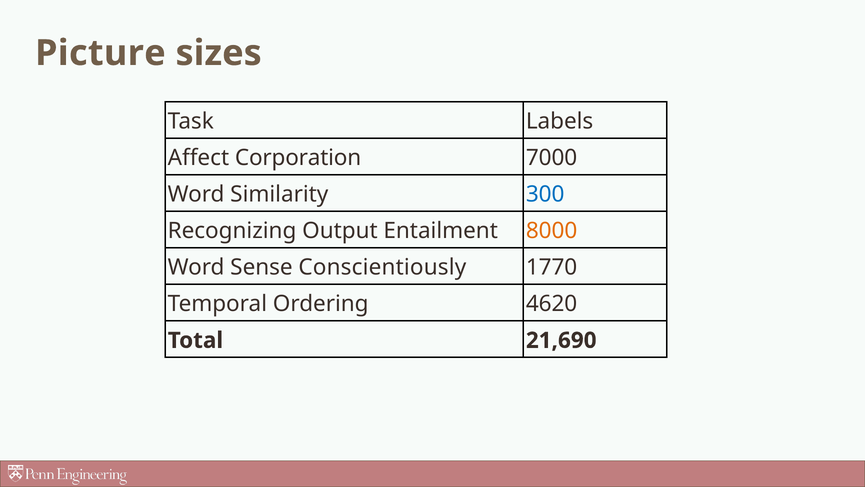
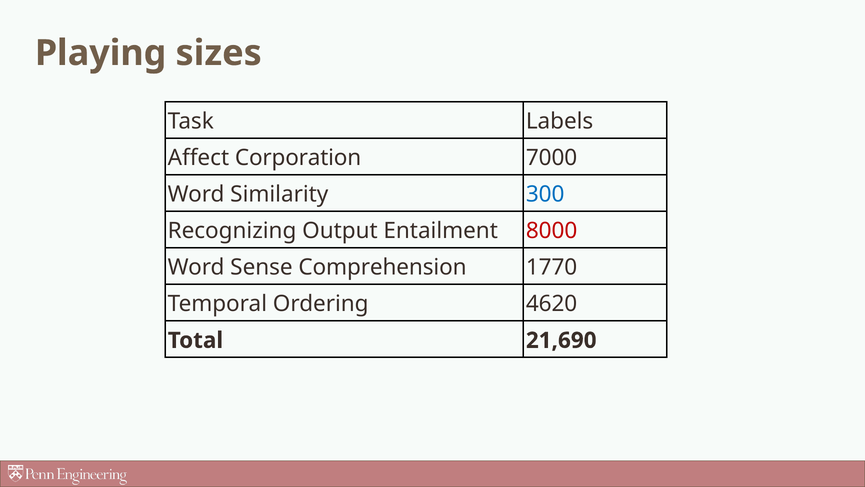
Picture: Picture -> Playing (101, 53)
8000 colour: orange -> red (552, 231)
Conscientiously: Conscientiously -> Comprehension (383, 267)
